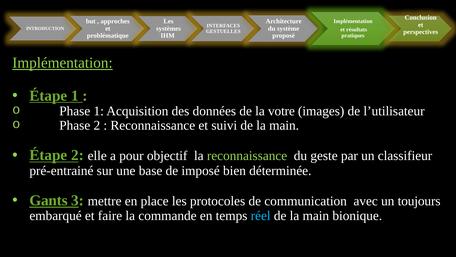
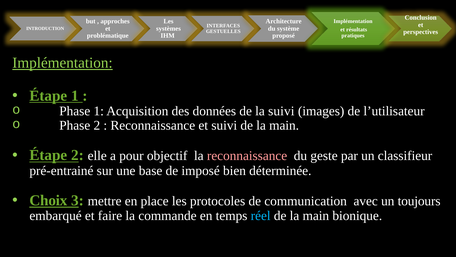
la votre: votre -> suivi (281, 111)
reconnaissance colour: light green -> pink (247, 156)
Gants: Gants -> Choix (48, 200)
